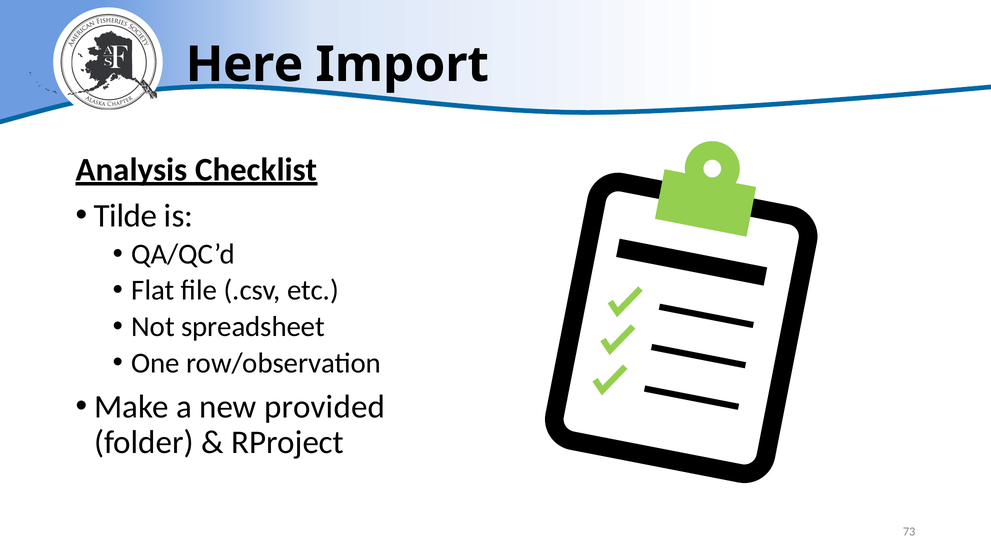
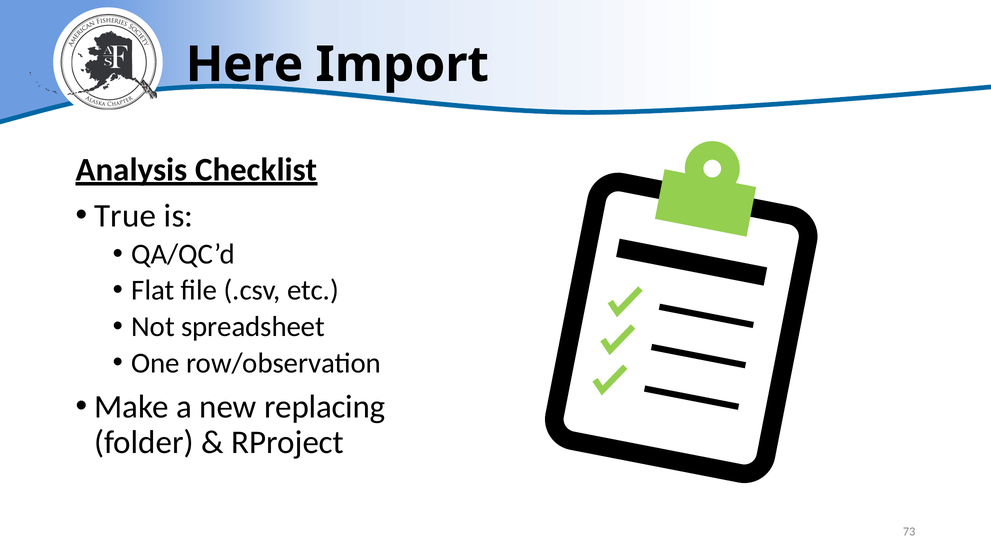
Tilde: Tilde -> True (125, 216)
provided: provided -> replacing (325, 407)
